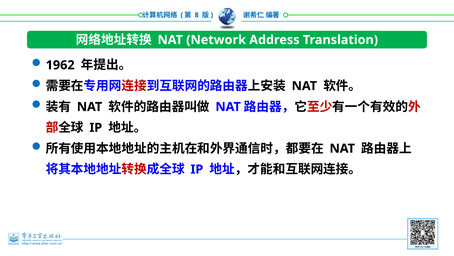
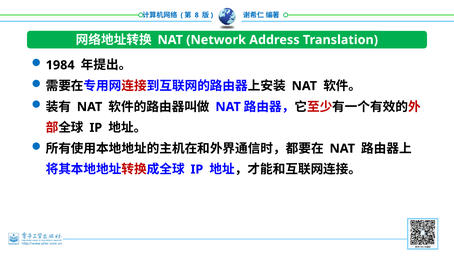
1962: 1962 -> 1984 (60, 65)
